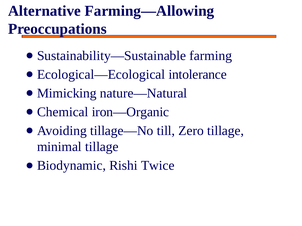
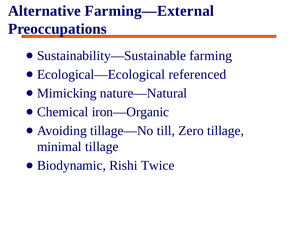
Farming—Allowing: Farming—Allowing -> Farming—External (149, 11)
intolerance: intolerance -> referenced (198, 75)
